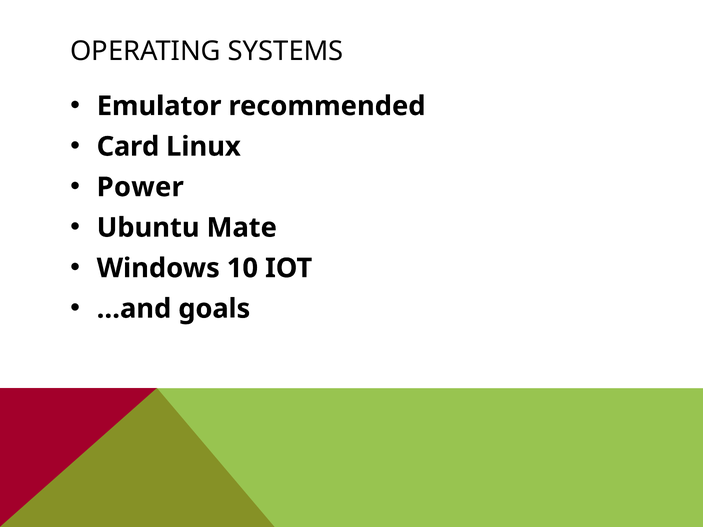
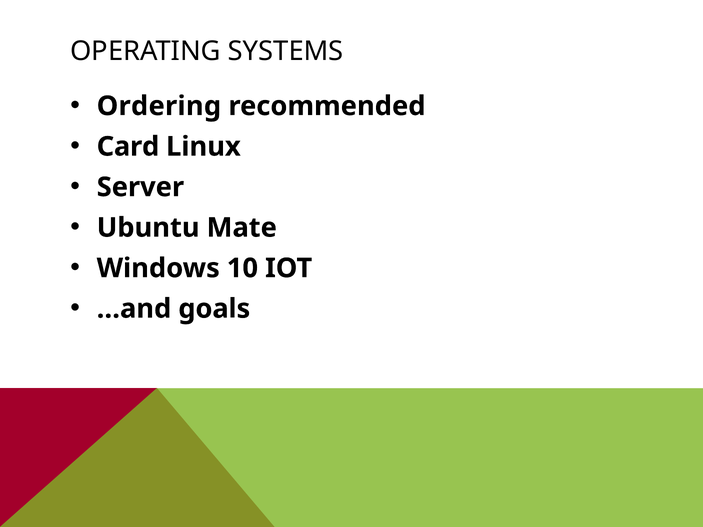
Emulator: Emulator -> Ordering (159, 106)
Power: Power -> Server (140, 187)
